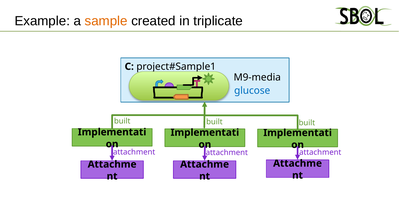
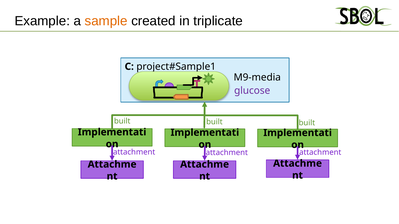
glucose colour: blue -> purple (252, 91)
